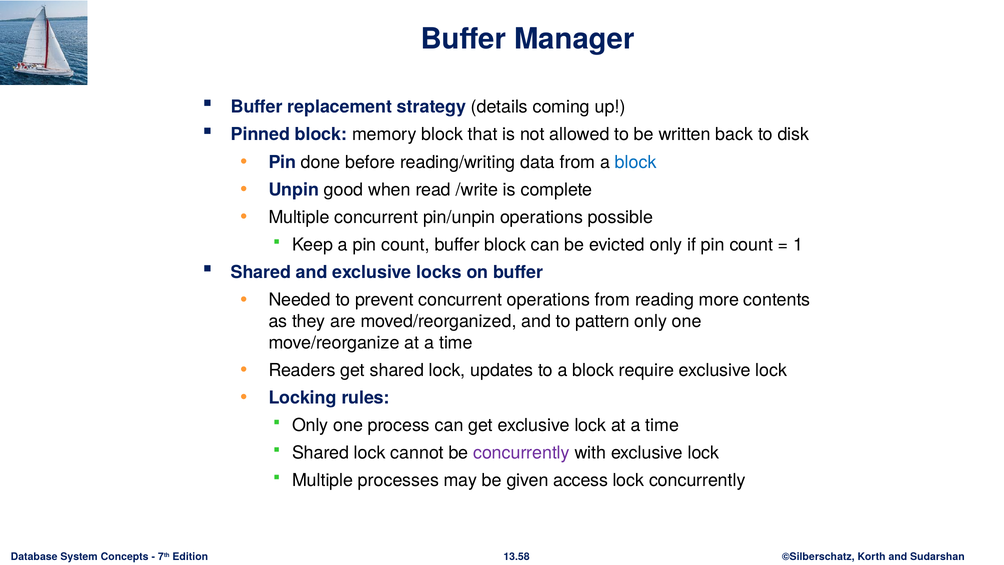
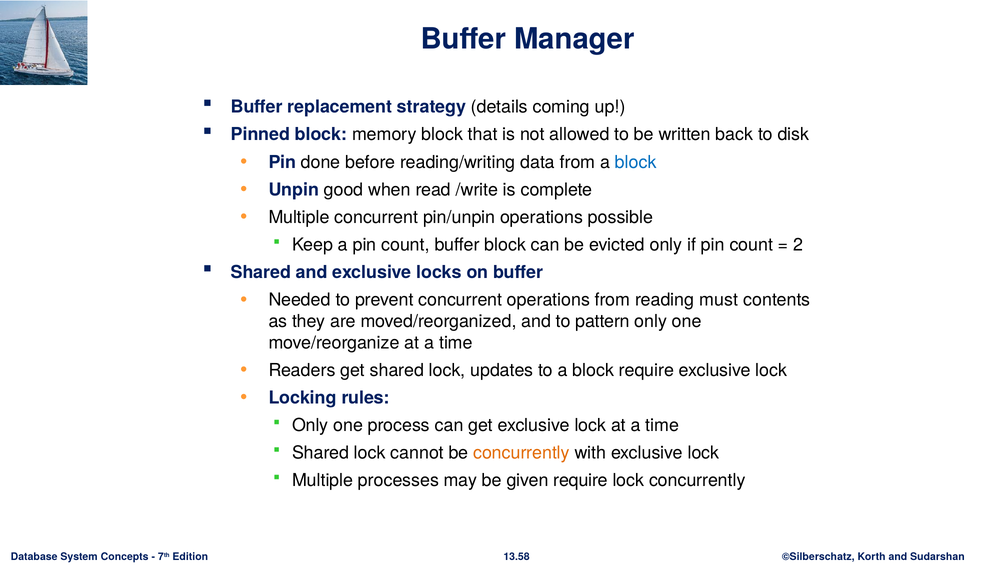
1: 1 -> 2 (798, 245)
more: more -> must (719, 300)
concurrently colour: purple -> orange (522, 453)
given access: access -> require (581, 480)
